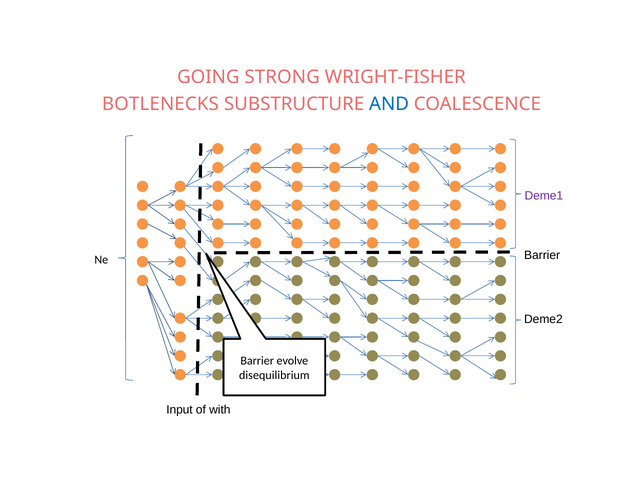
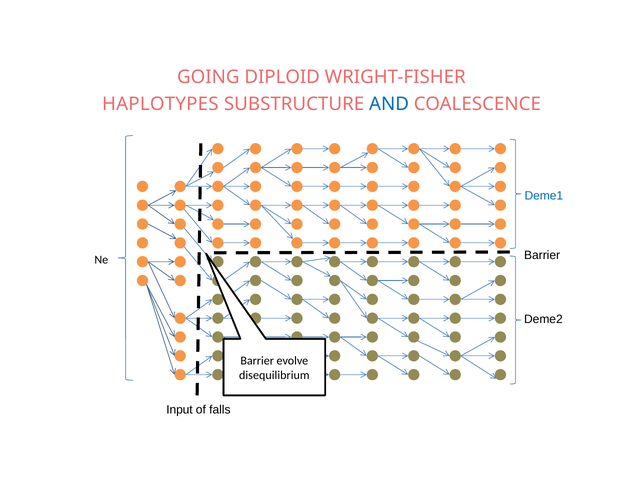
STRONG: STRONG -> DIPLOID (282, 77)
BOTLENECKS: BOTLENECKS -> HAPLOTYPES (160, 104)
Deme1 colour: purple -> blue (544, 196)
with: with -> falls (220, 410)
